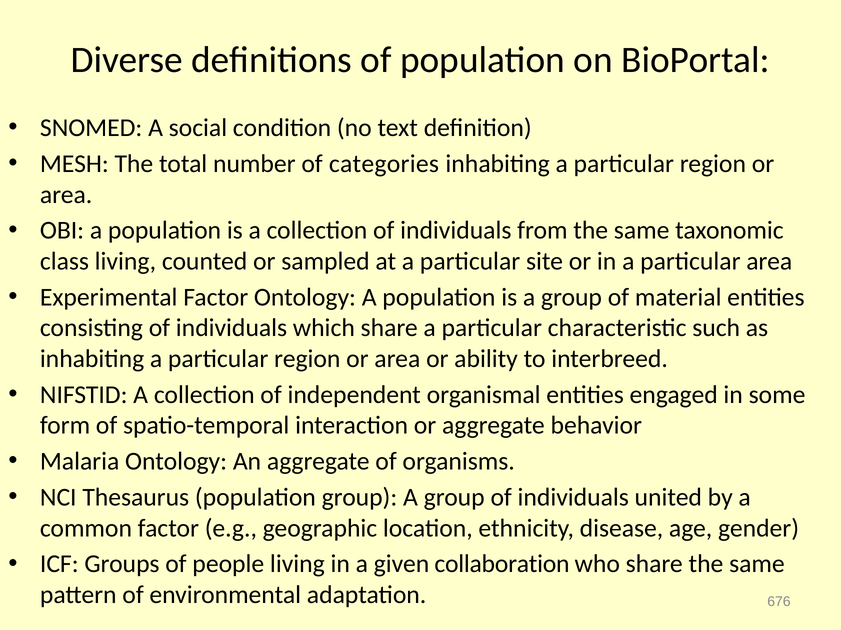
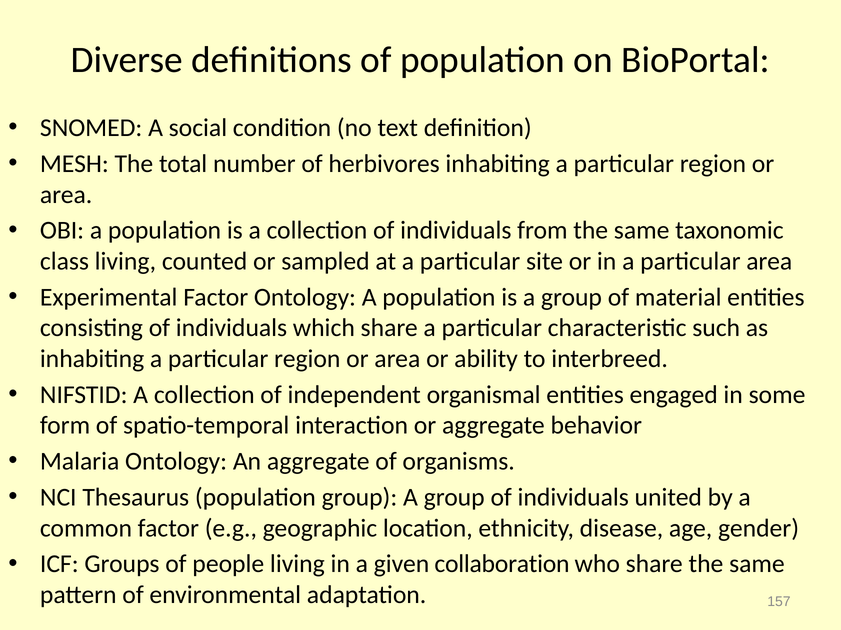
categories: categories -> herbivores (384, 164)
676: 676 -> 157 (779, 602)
